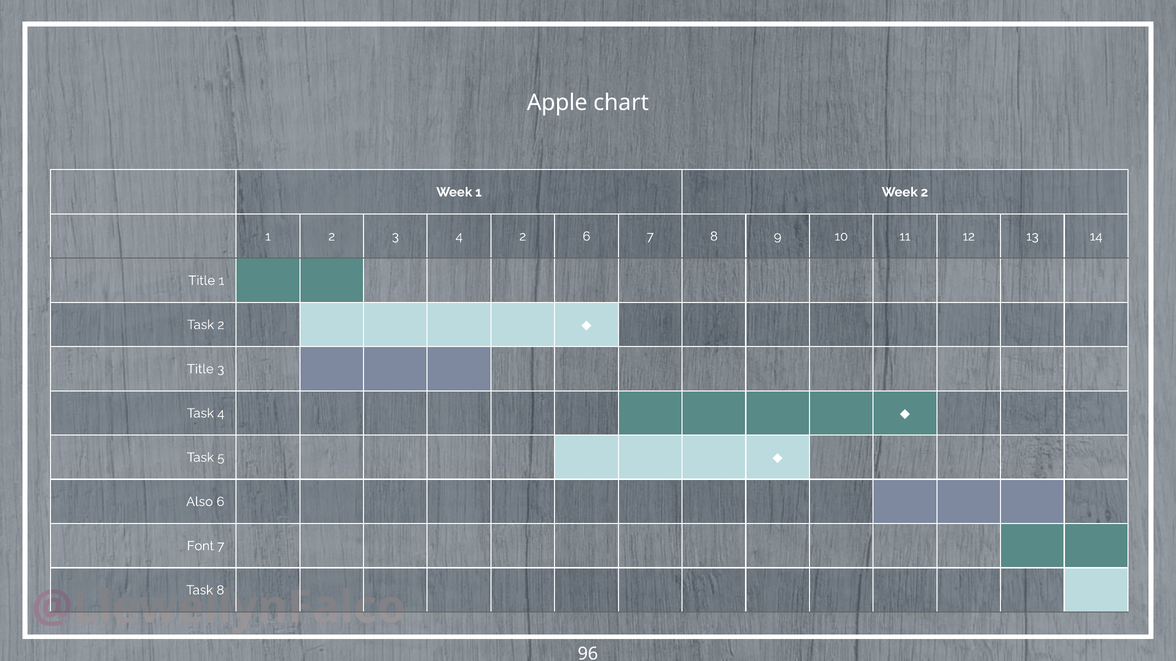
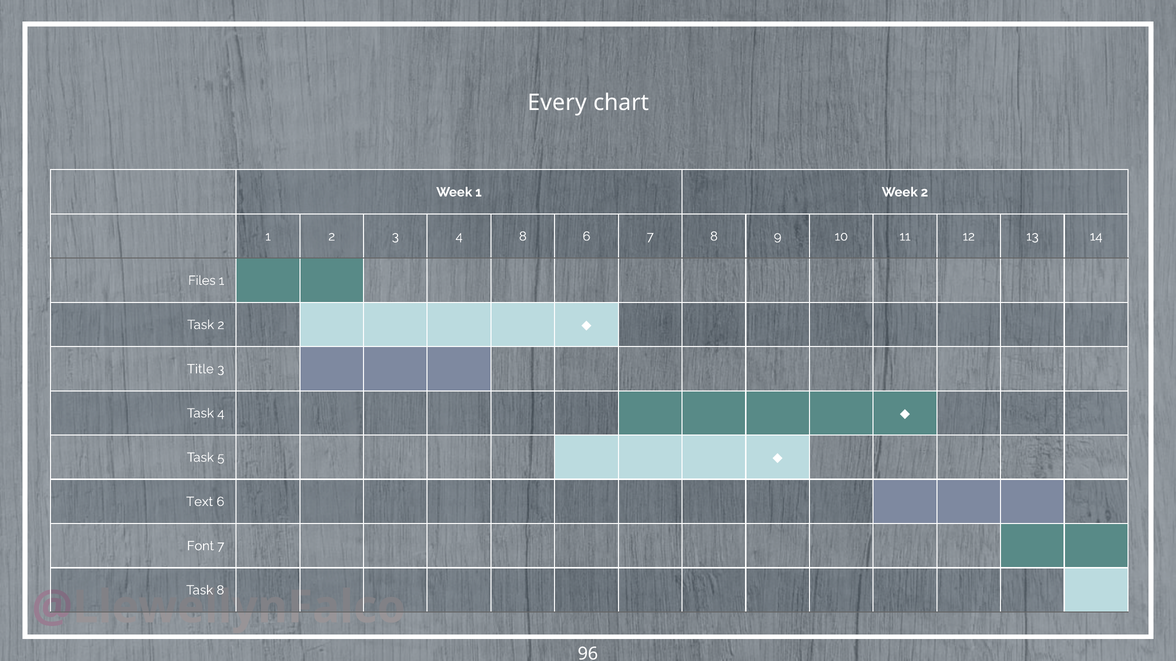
Apple: Apple -> Every (557, 103)
4 2: 2 -> 8 (523, 236)
Title: Title -> Files (202, 281)
Also: Also -> Text (200, 502)
